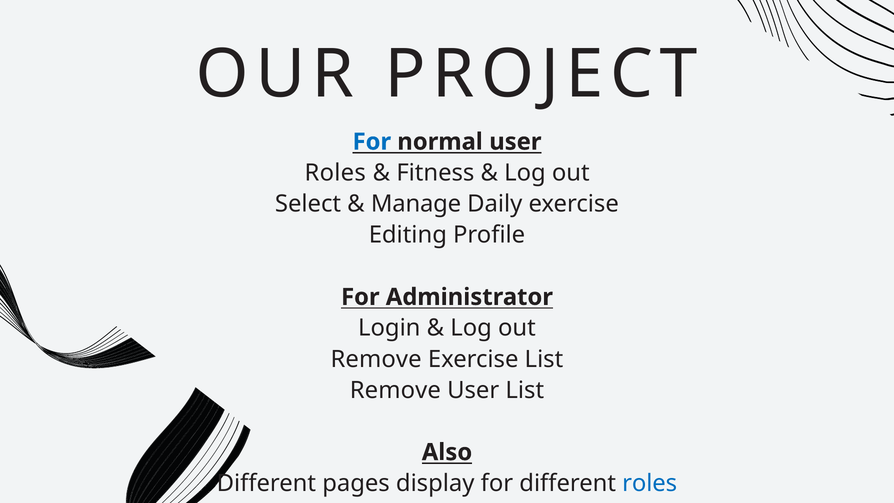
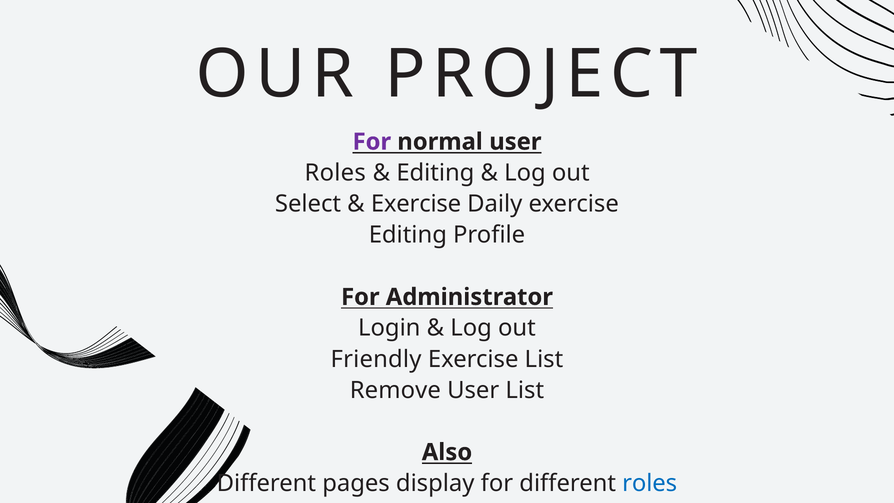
For colour: blue -> purple (372, 142)
Fitness: Fitness -> Editing (435, 173)
Manage: Manage -> Exercise (416, 204)
Remove: Remove -> Friendly (376, 359)
